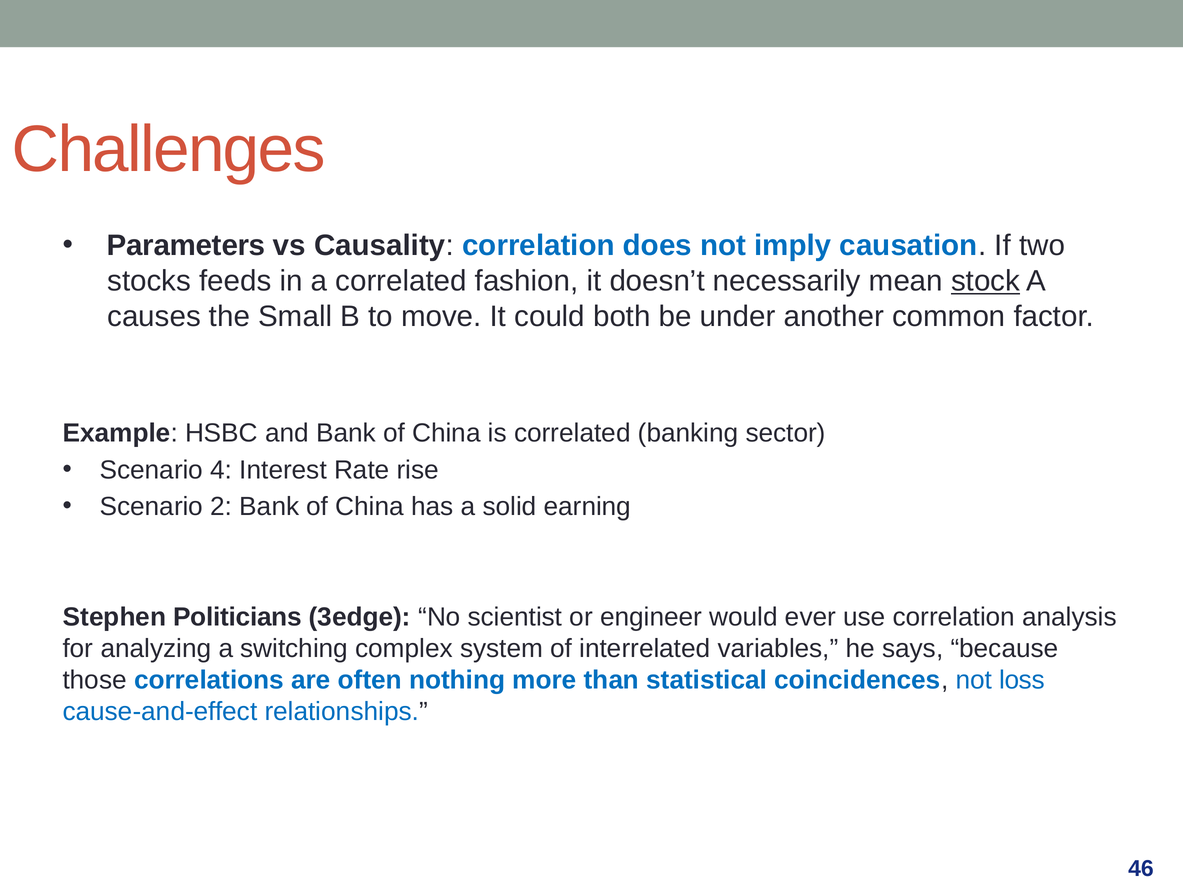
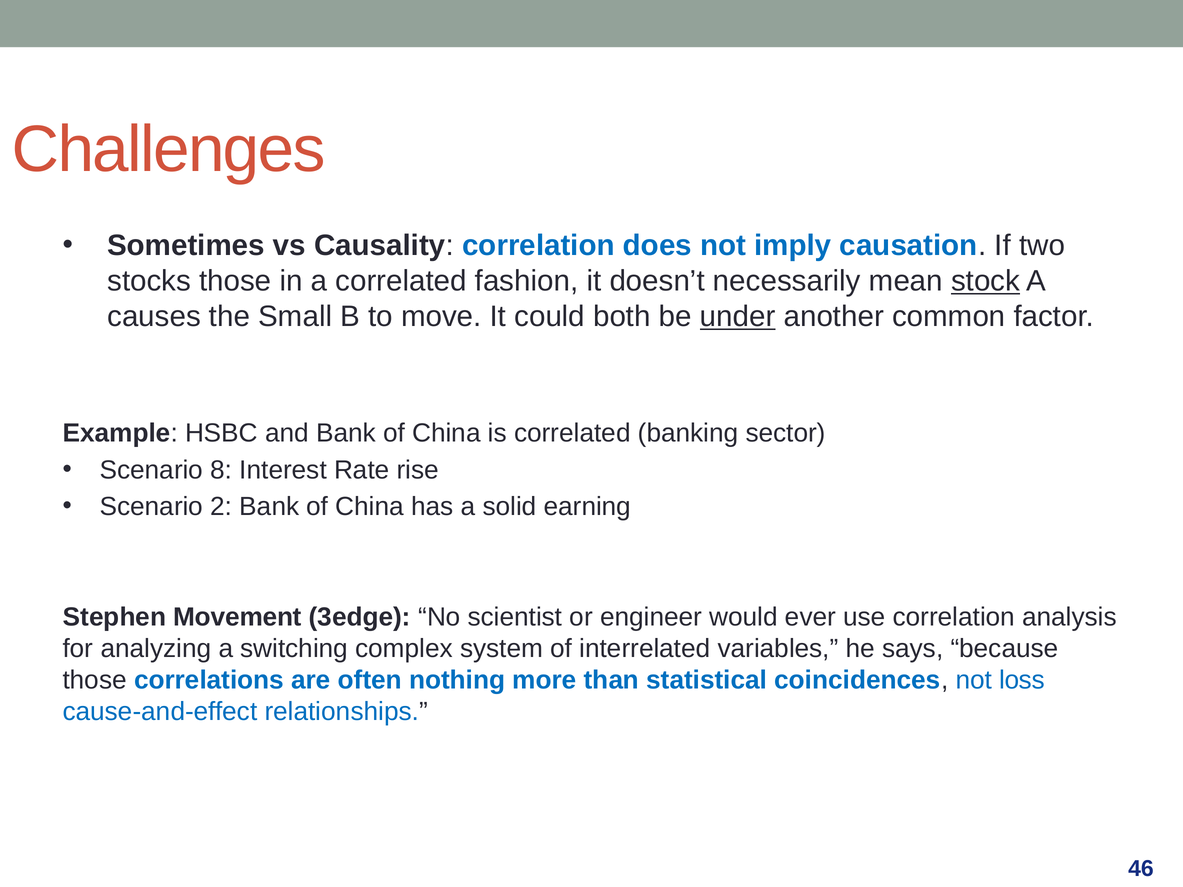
Parameters: Parameters -> Sometimes (186, 246)
stocks feeds: feeds -> those (235, 281)
under underline: none -> present (738, 317)
4: 4 -> 8 (221, 470)
Politicians: Politicians -> Movement (237, 617)
